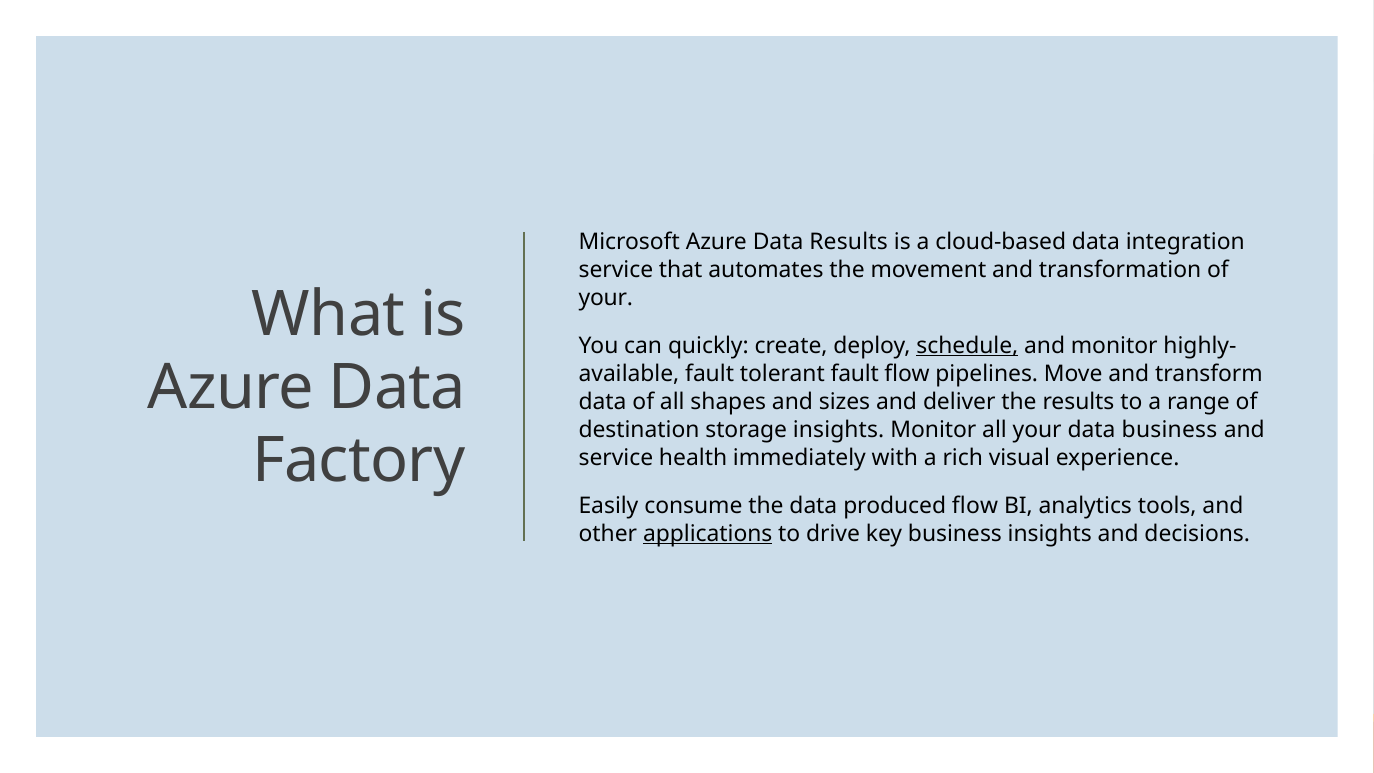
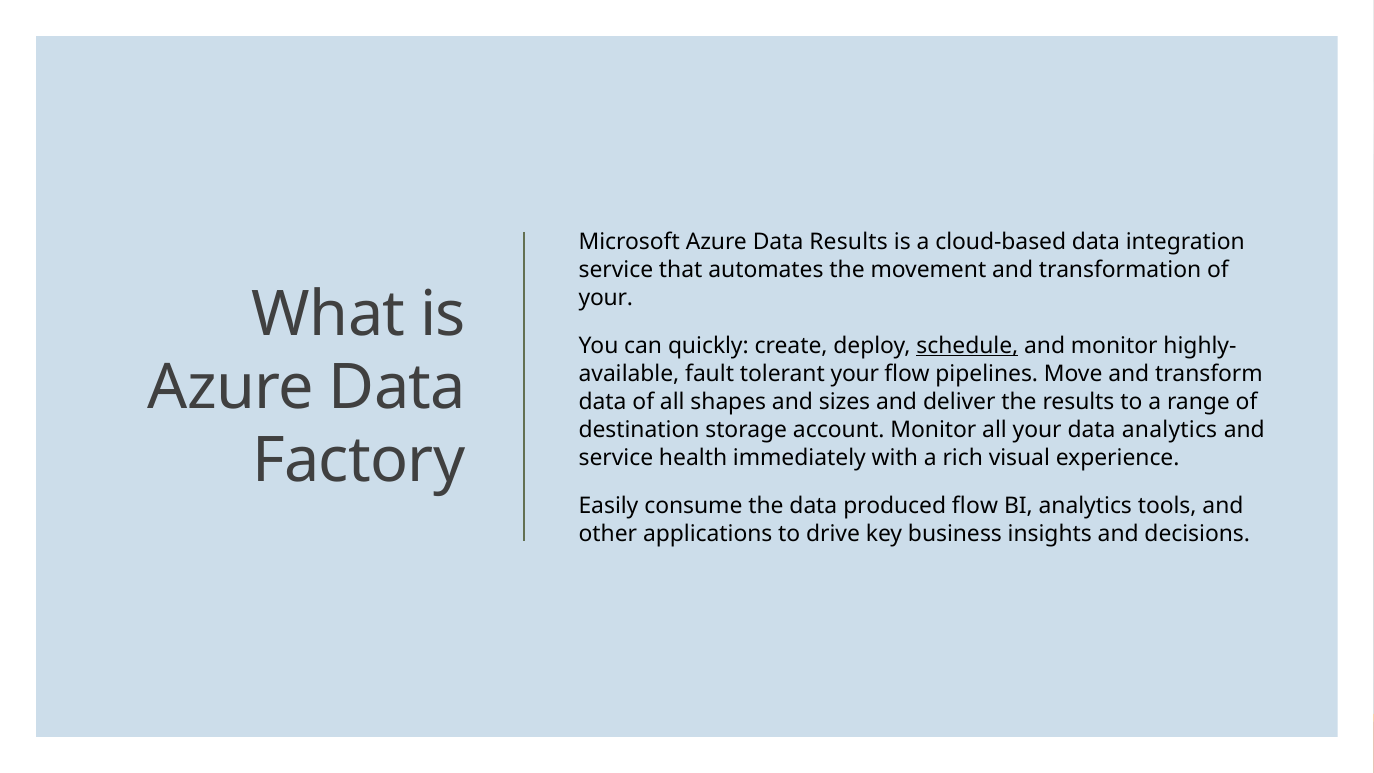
tolerant fault: fault -> your (855, 374)
storage insights: insights -> account (839, 430)
data business: business -> analytics (1170, 430)
applications underline: present -> none (708, 534)
